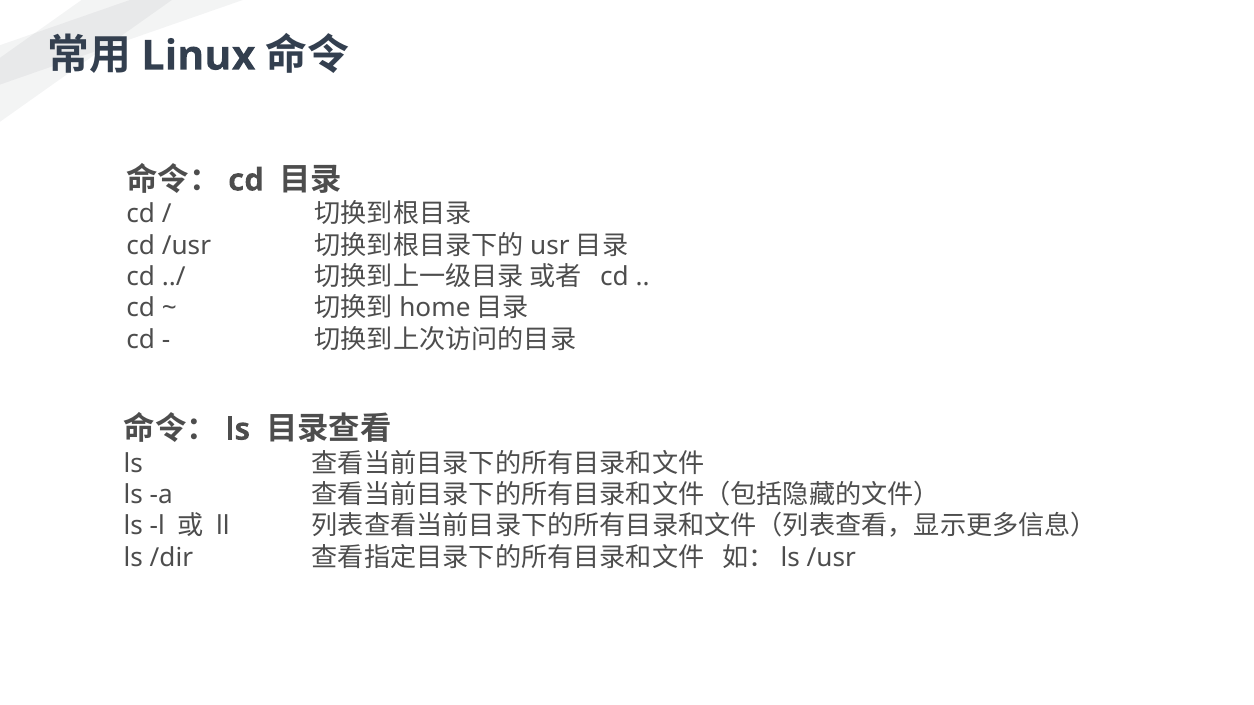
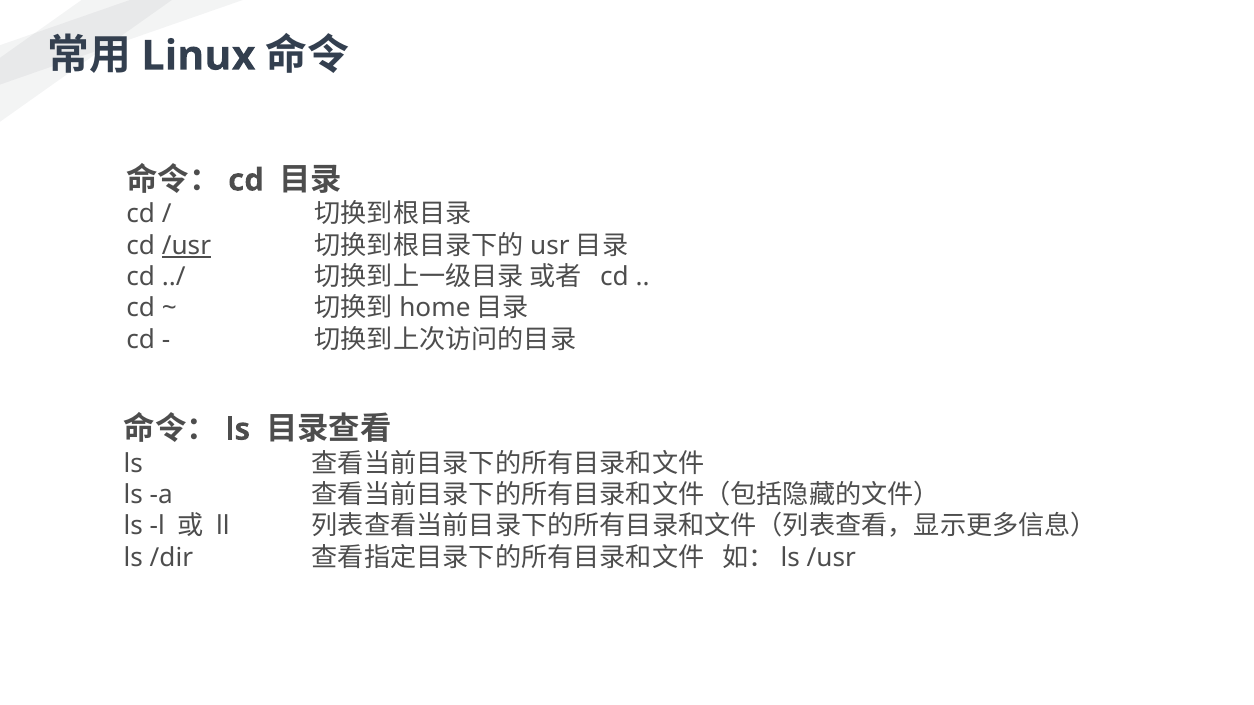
/usr underline: none -> present (186, 246)
